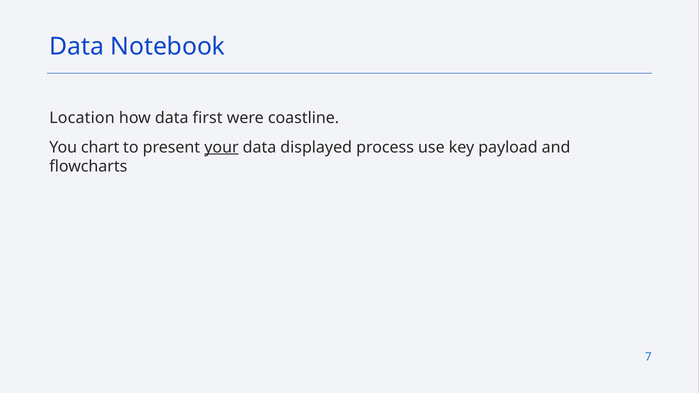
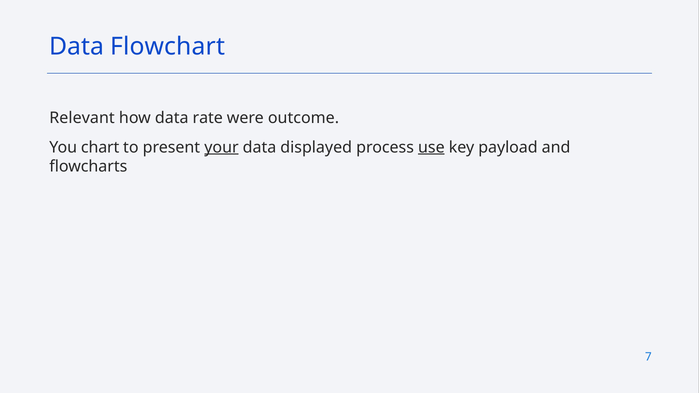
Notebook: Notebook -> Flowchart (168, 47)
Location: Location -> Relevant (82, 118)
first: first -> rate (208, 118)
coastline: coastline -> outcome (303, 118)
use underline: none -> present (431, 147)
